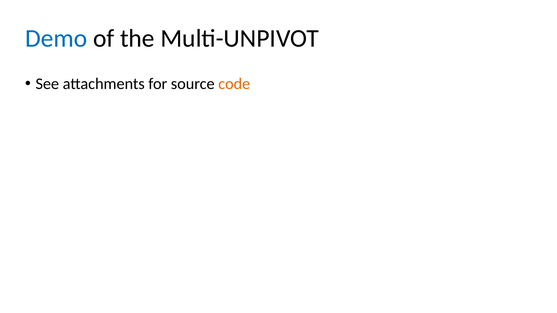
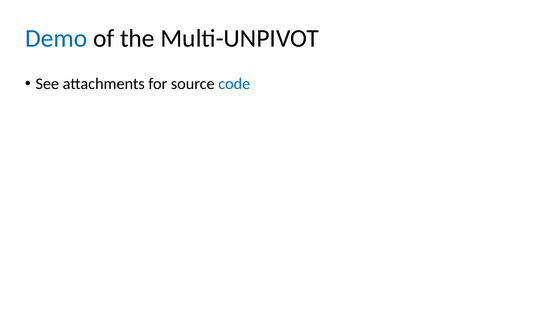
code colour: orange -> blue (234, 84)
